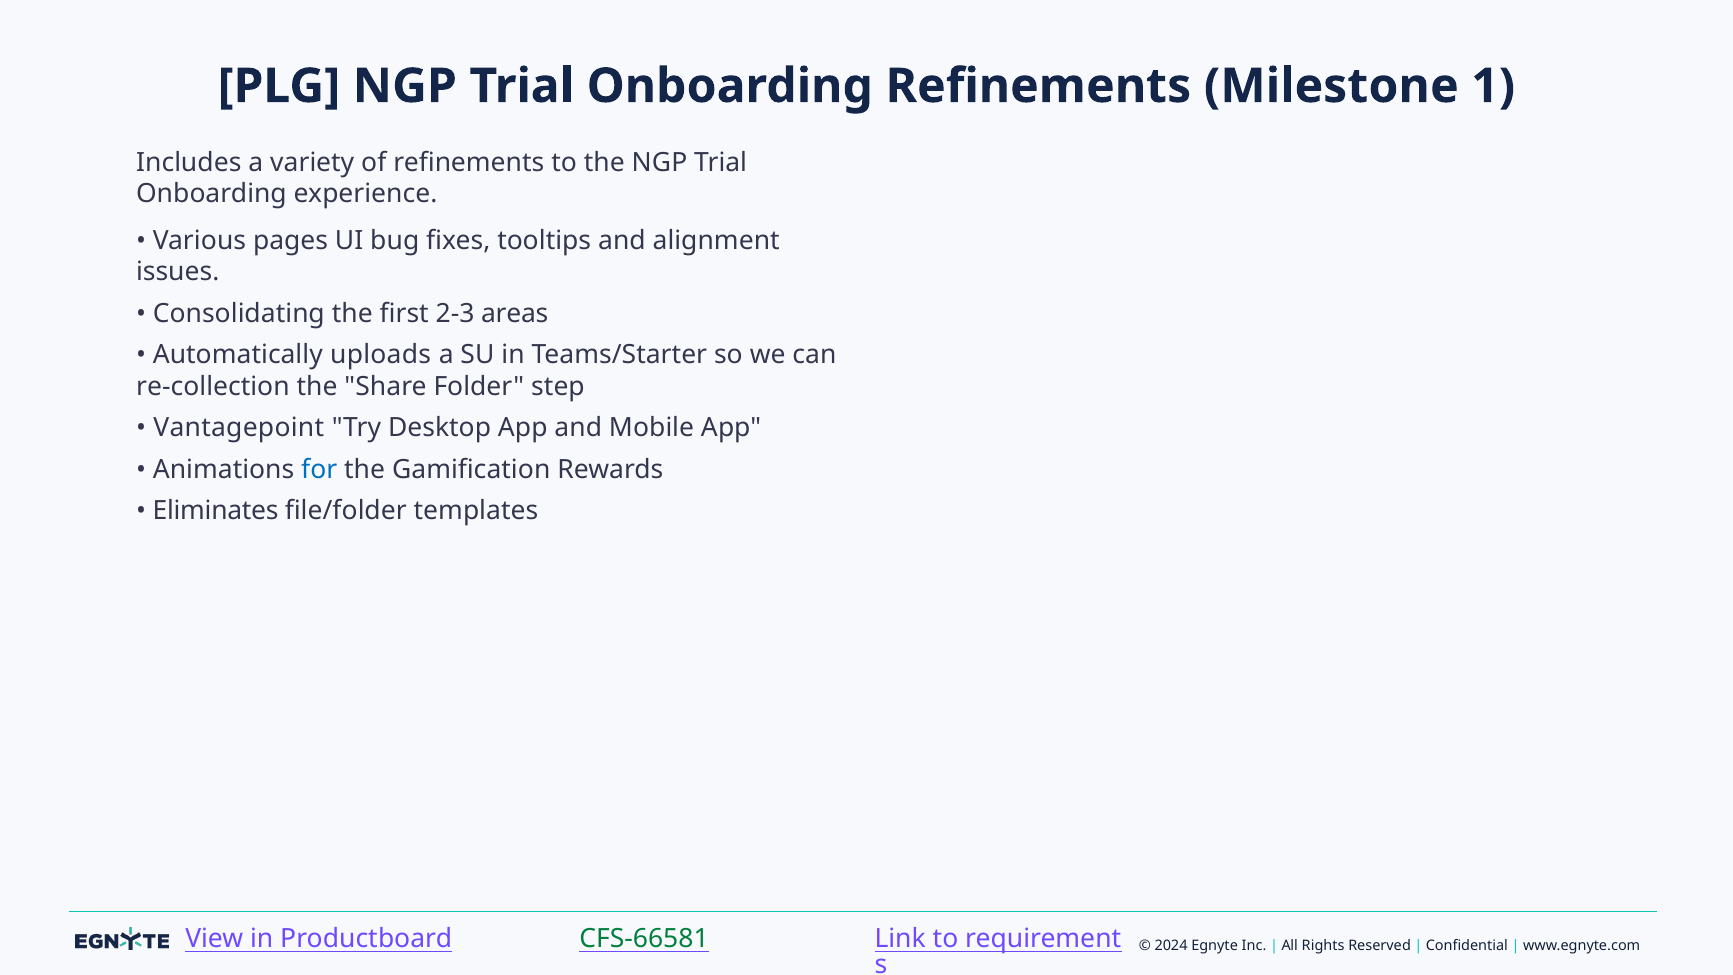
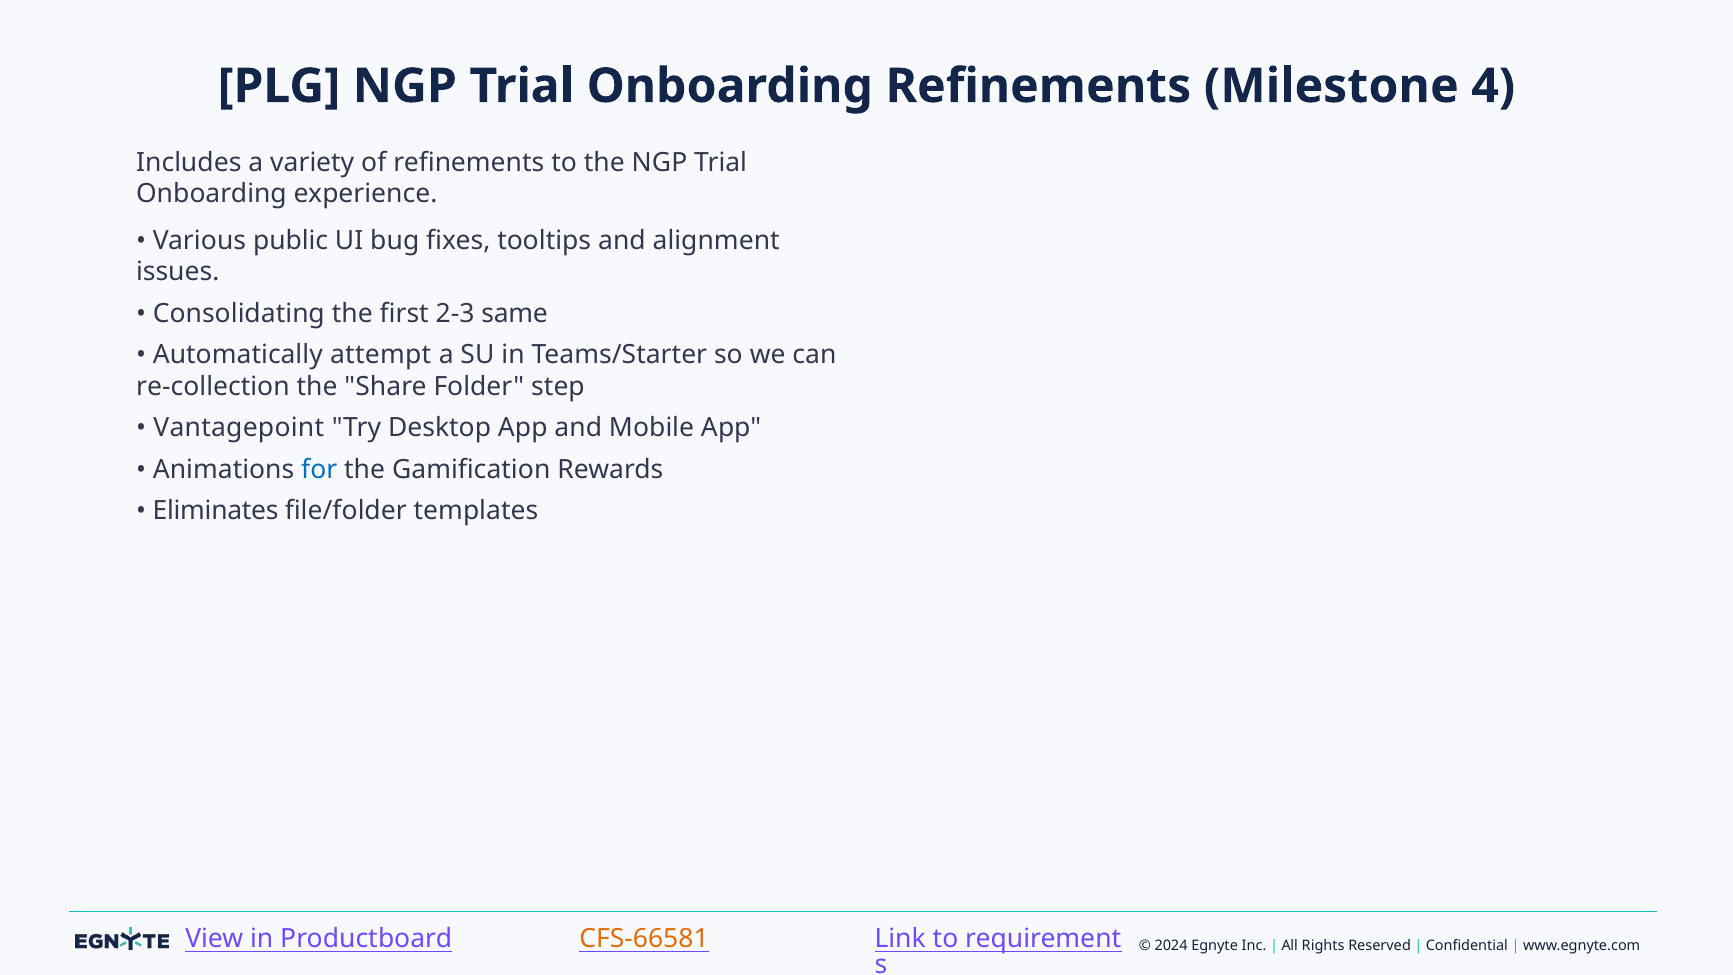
1: 1 -> 4 (1493, 86)
pages: pages -> public (291, 240)
areas: areas -> same (515, 314)
uploads: uploads -> attempt (381, 355)
CFS-66581 colour: green -> orange (644, 939)
